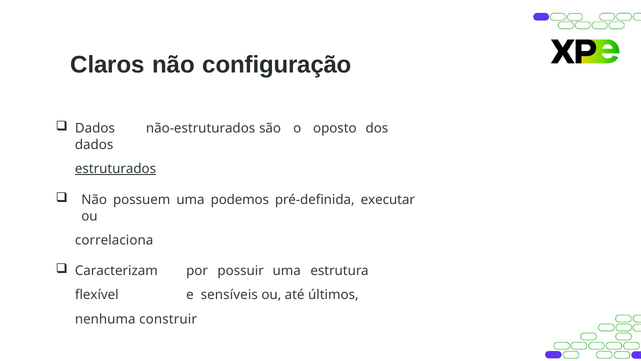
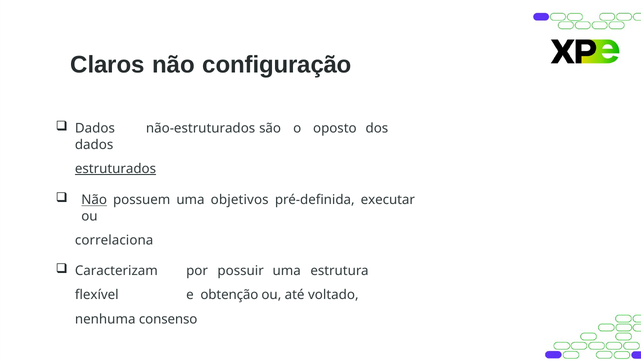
Não underline: none -> present (94, 200)
podemos: podemos -> objetivos (240, 200)
sensíveis: sensíveis -> obtenção (229, 295)
últimos: últimos -> voltado (333, 295)
construir: construir -> consenso (168, 319)
